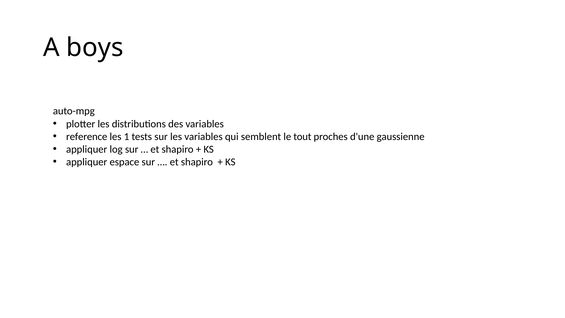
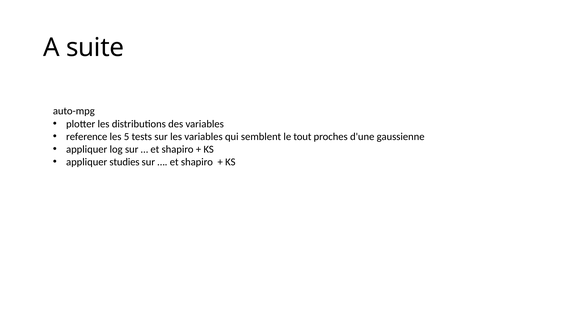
boys: boys -> suite (95, 47)
1: 1 -> 5 (127, 136)
espace: espace -> studies (124, 162)
